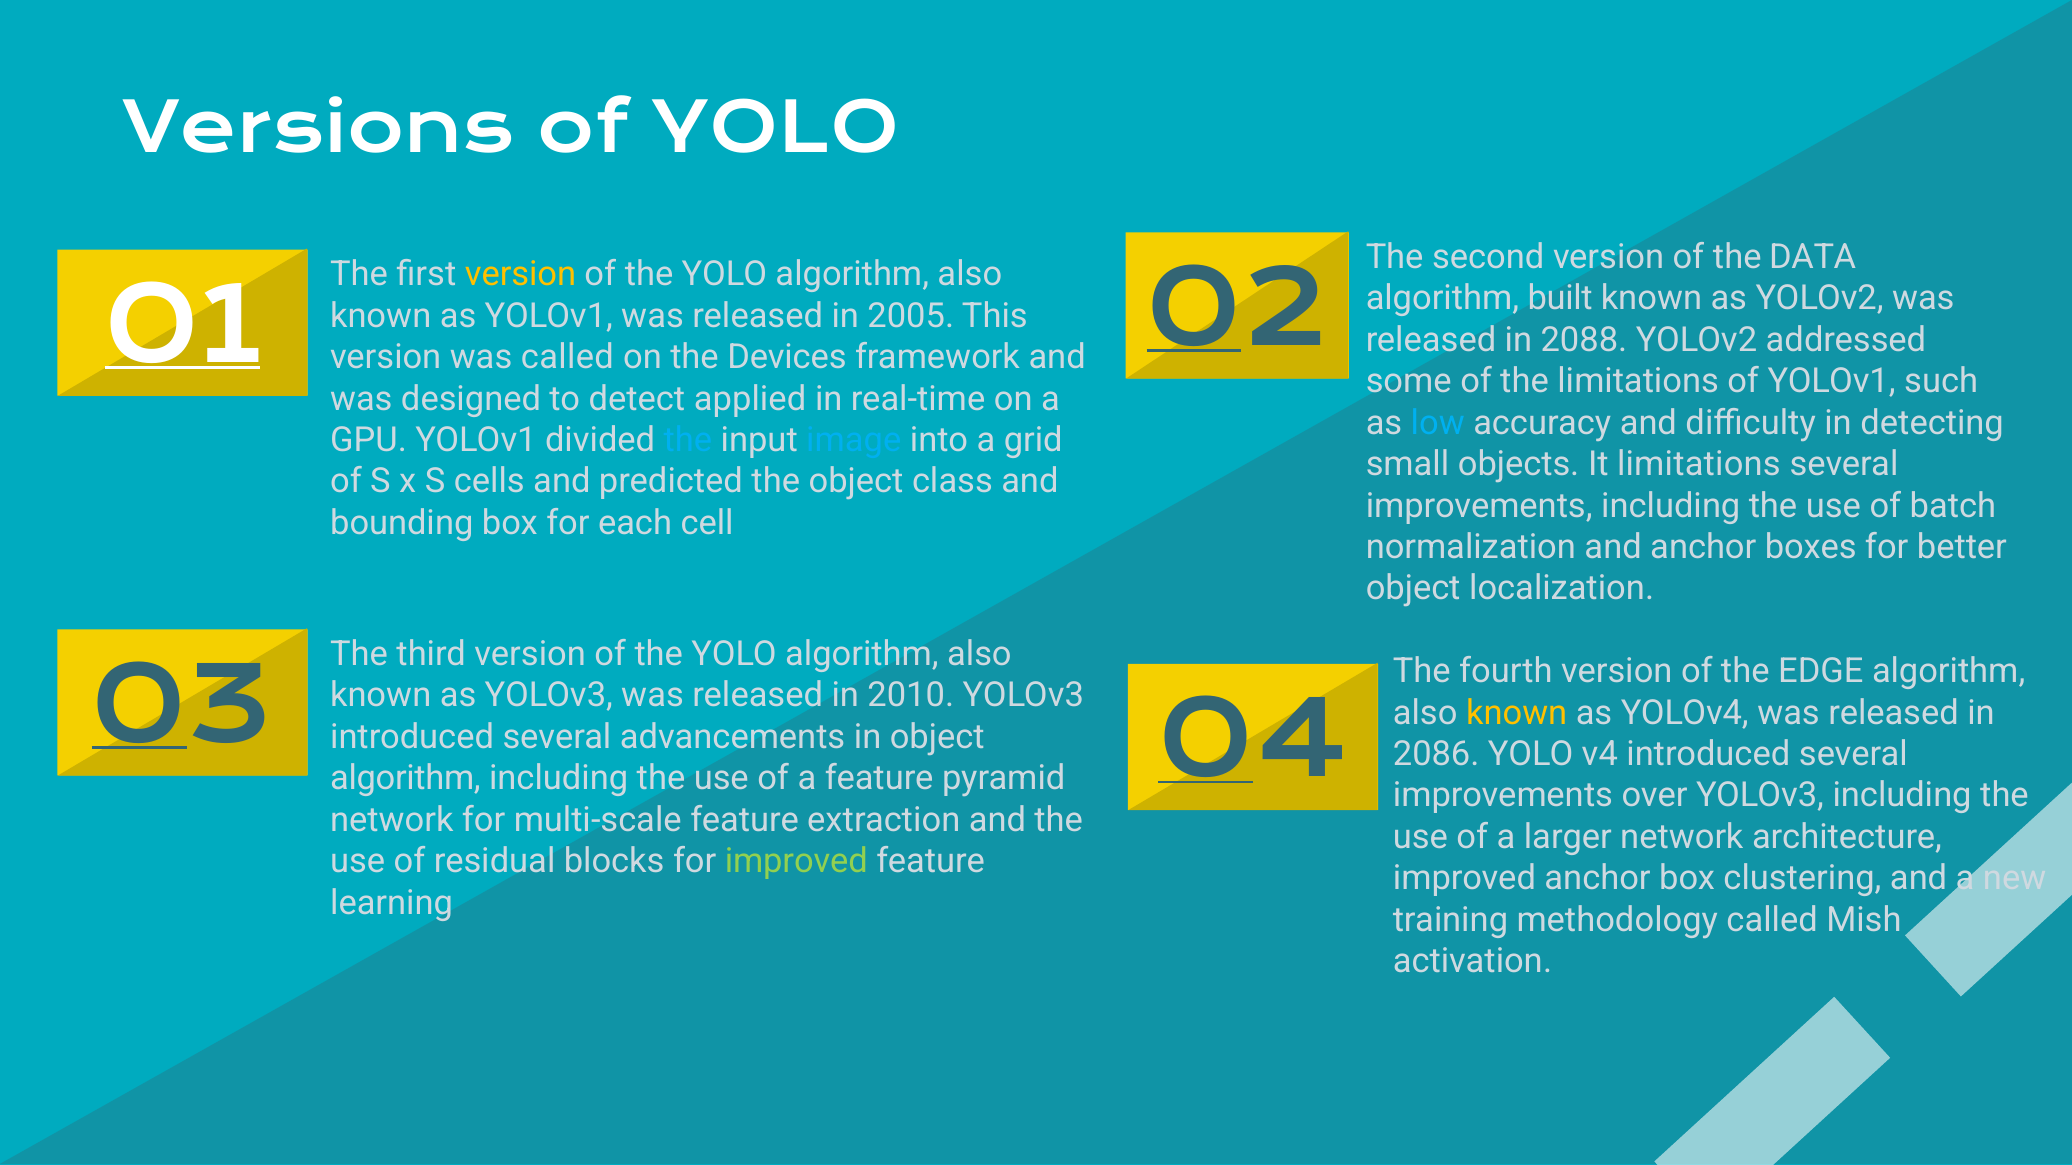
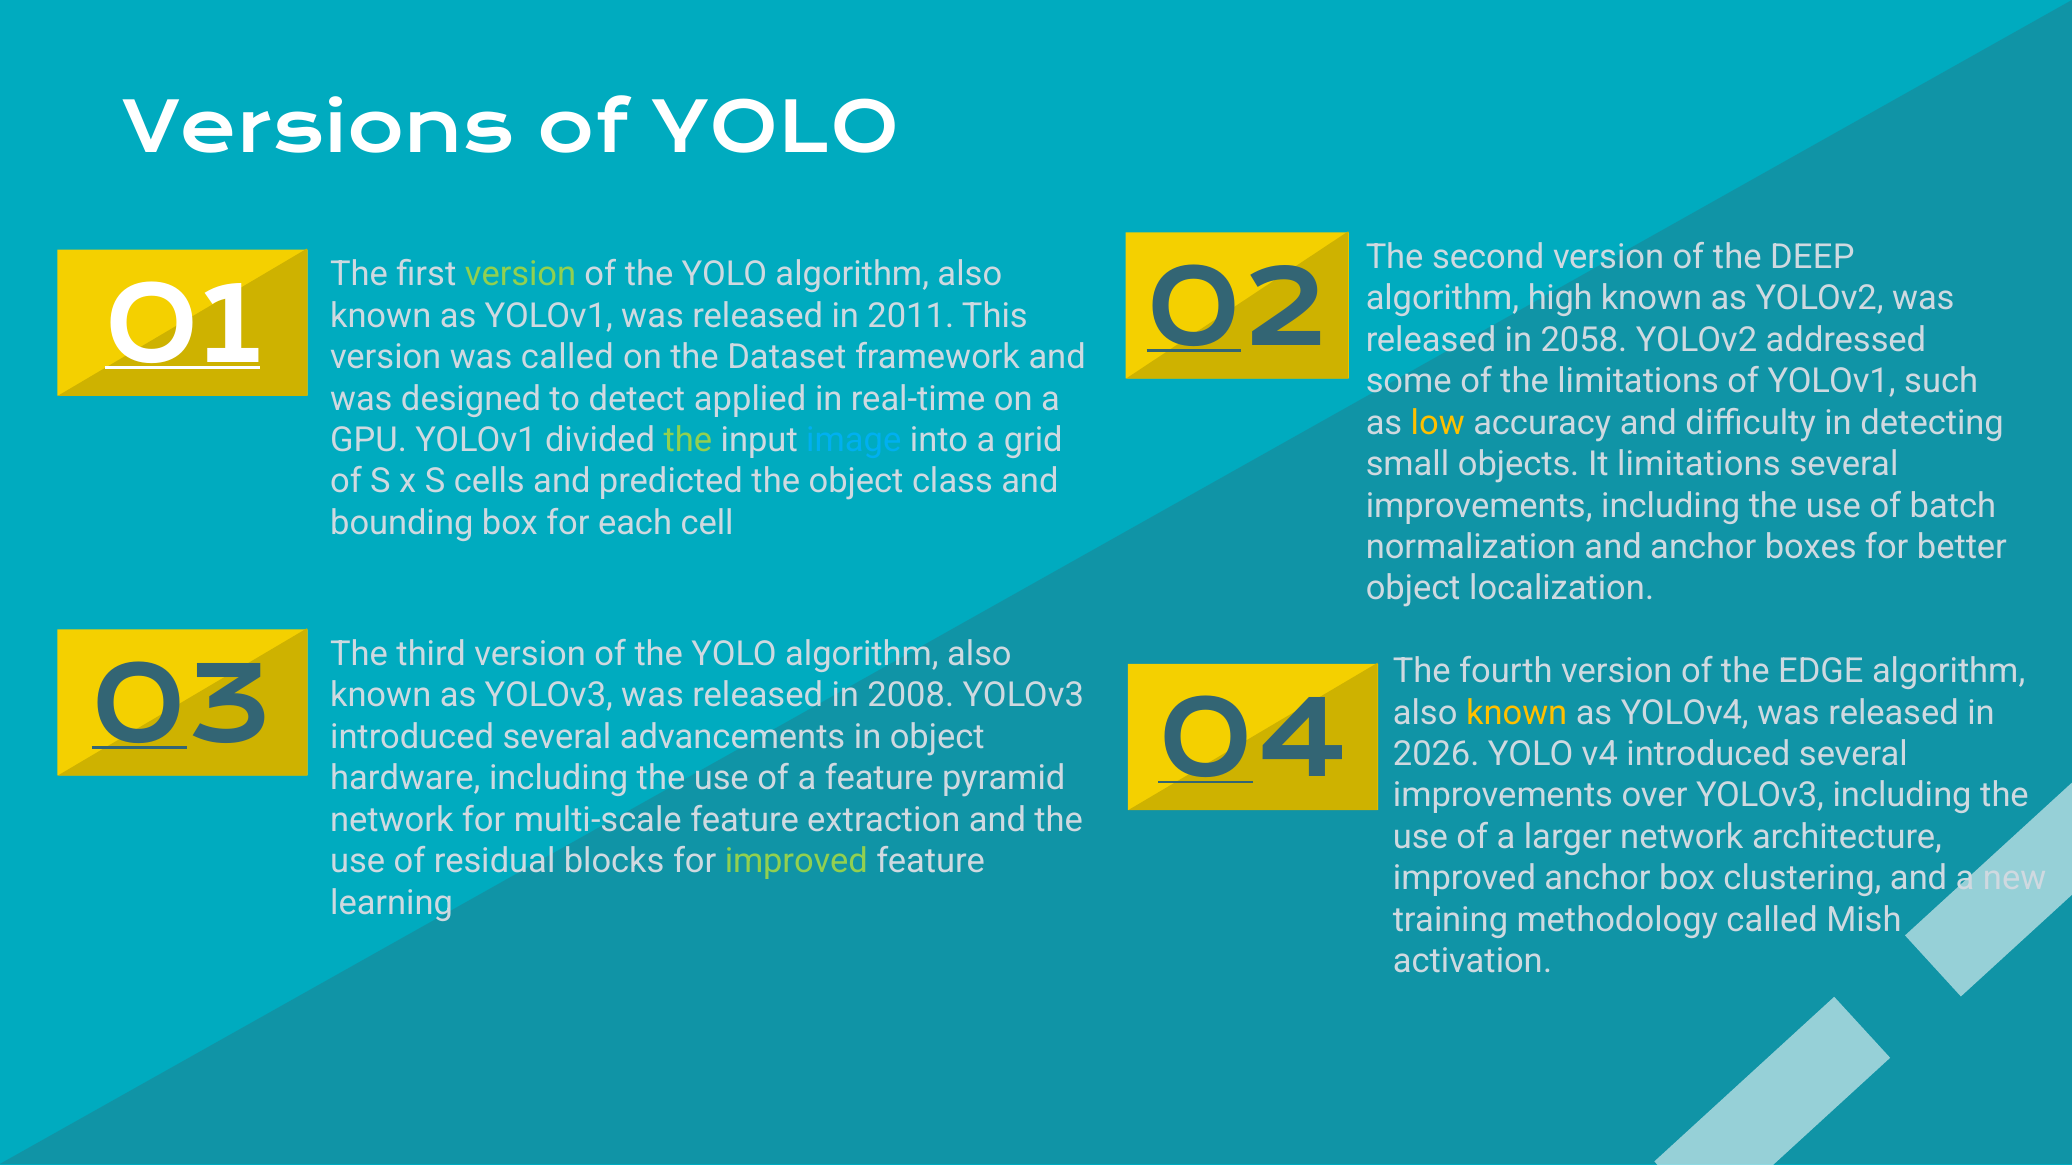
DATA: DATA -> DEEP (1812, 257)
version colour: yellow -> light green (520, 275)
built: built -> high (1560, 299)
2005: 2005 -> 2011 (911, 316)
2088: 2088 -> 2058 (1584, 340)
Devices: Devices -> Dataset (787, 357)
low colour: light blue -> yellow (1438, 423)
the colour: light blue -> light green (688, 440)
2010: 2010 -> 2008 (911, 696)
2086: 2086 -> 2026 (1436, 755)
algorithm: algorithm -> hardware (405, 779)
